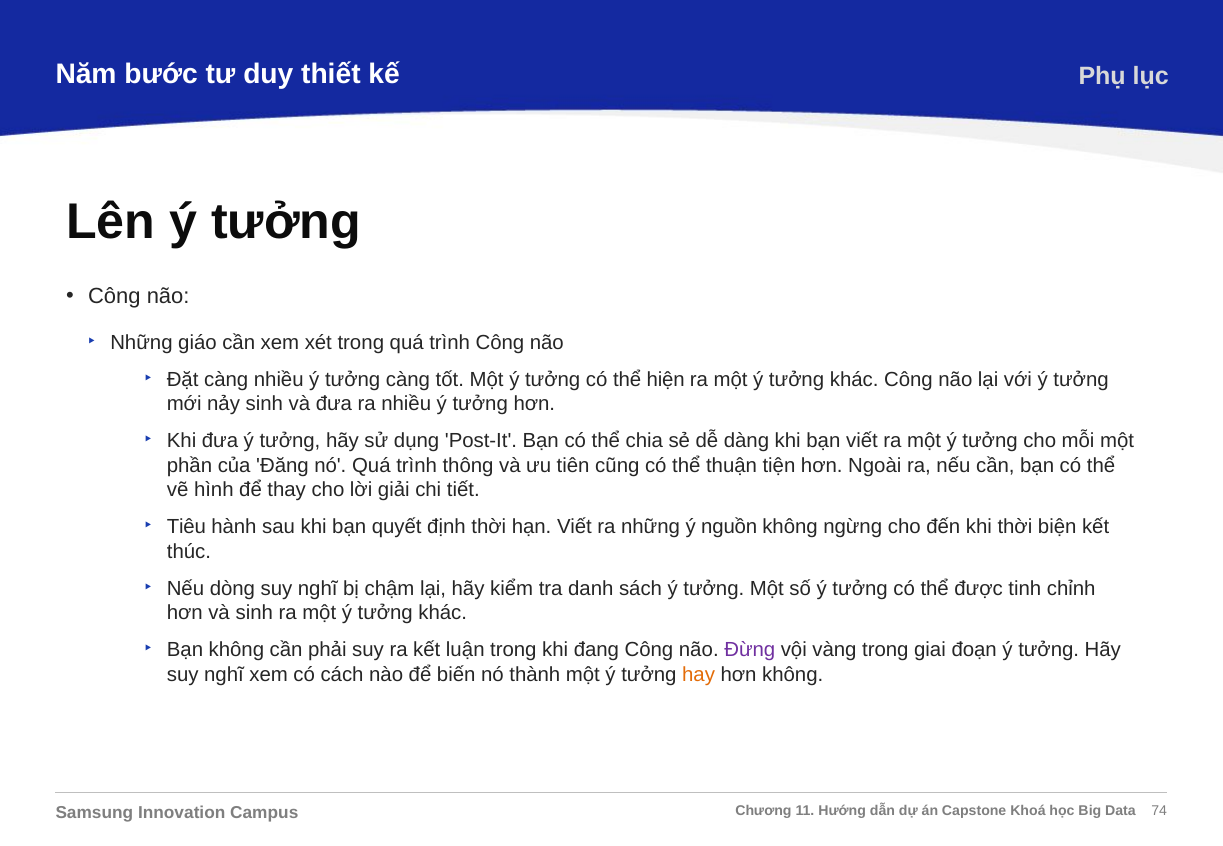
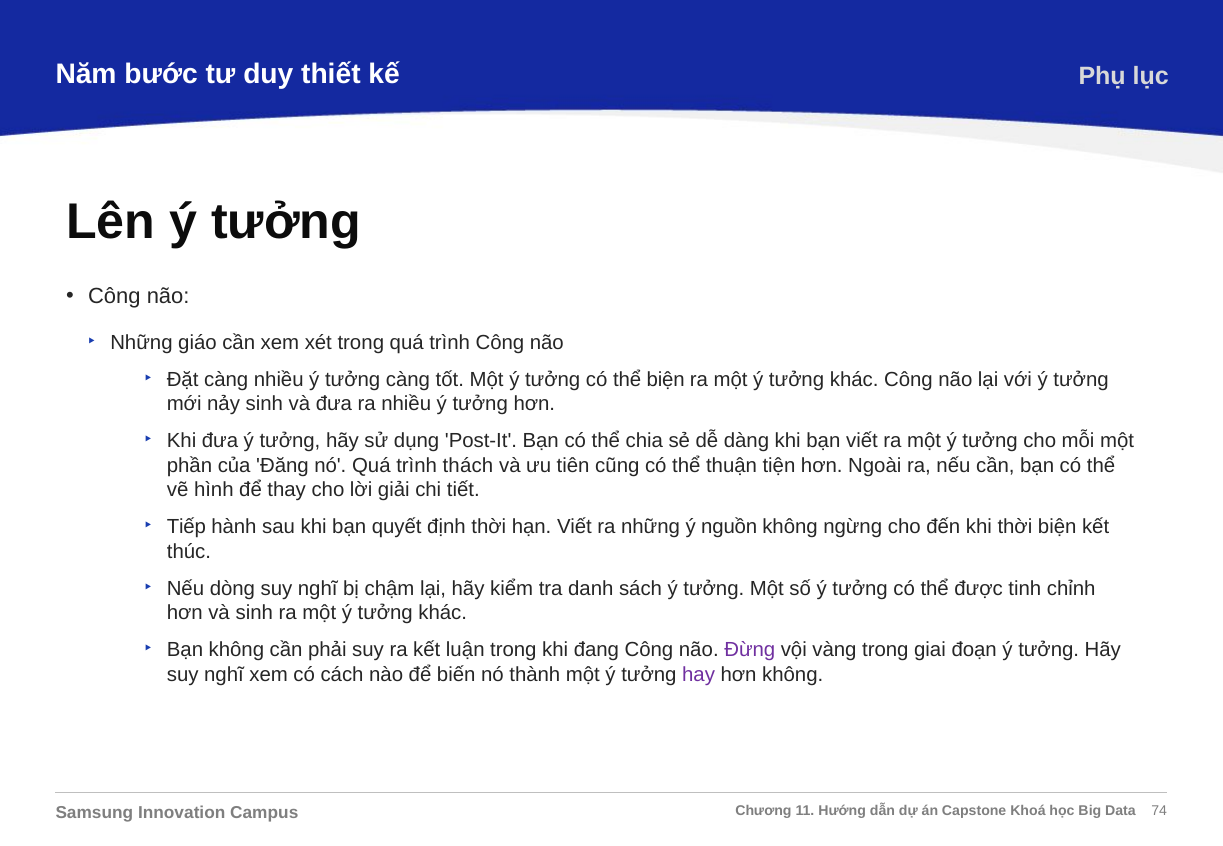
thể hiện: hiện -> biện (666, 380)
thông: thông -> thách (468, 466)
Tiêu: Tiêu -> Tiếp (186, 527)
hay colour: orange -> purple (699, 675)
